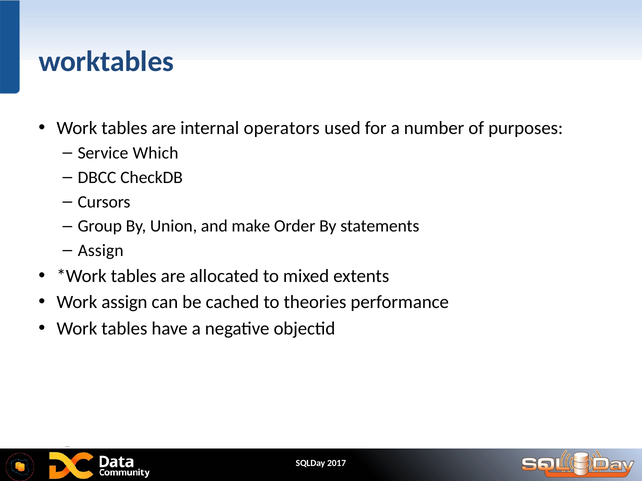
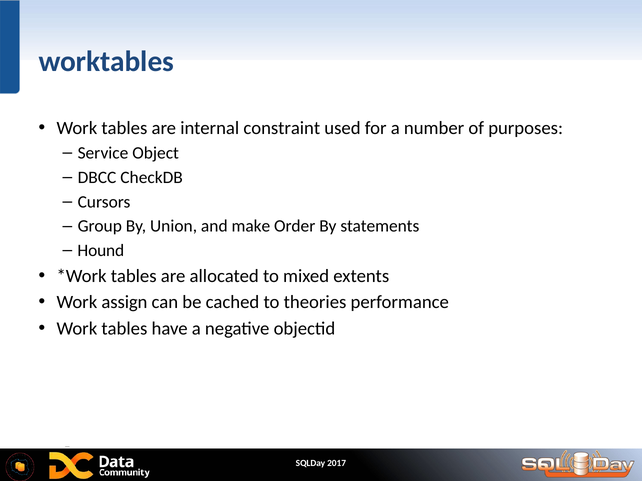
operators: operators -> constraint (282, 128)
Which: Which -> Object (156, 153)
Assign: Assign -> Hound (101, 251)
